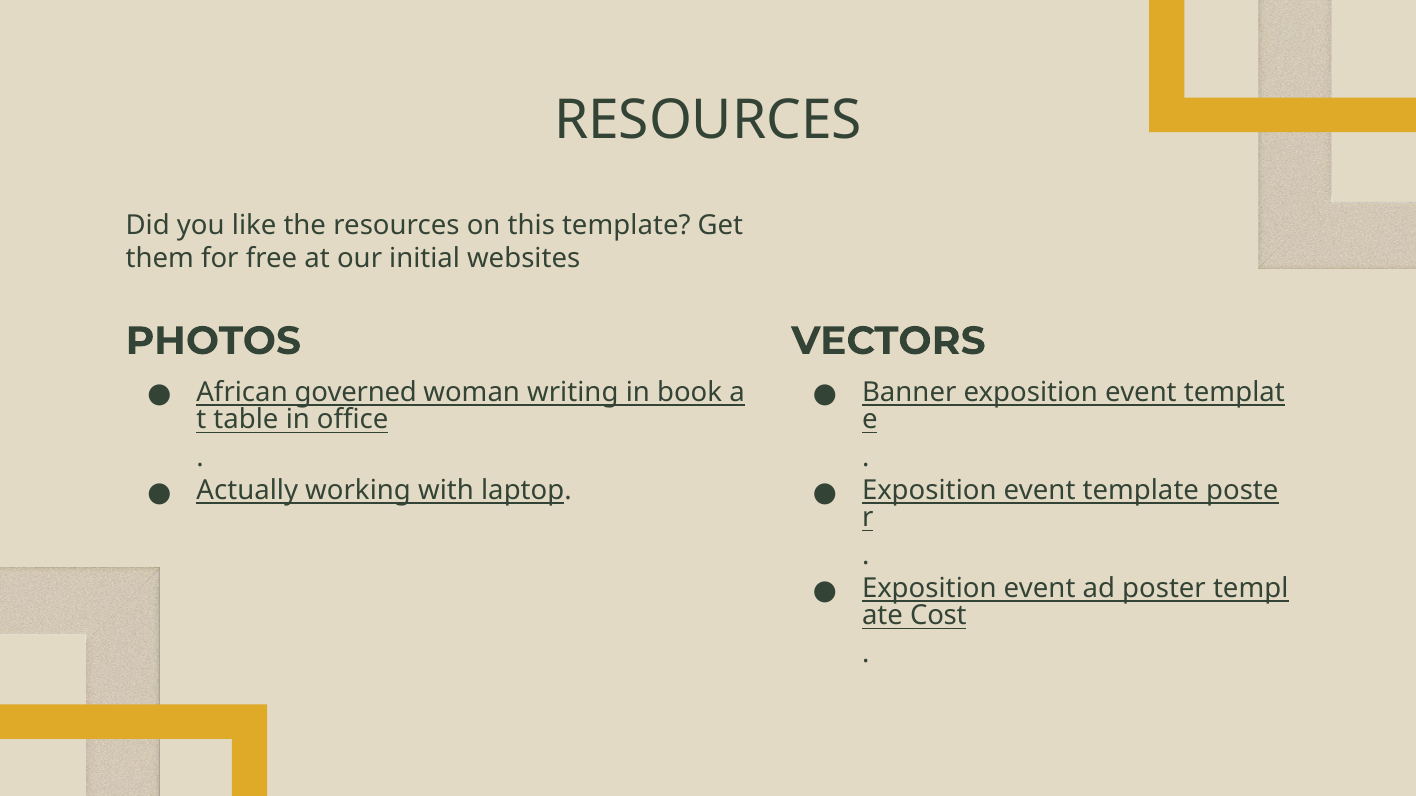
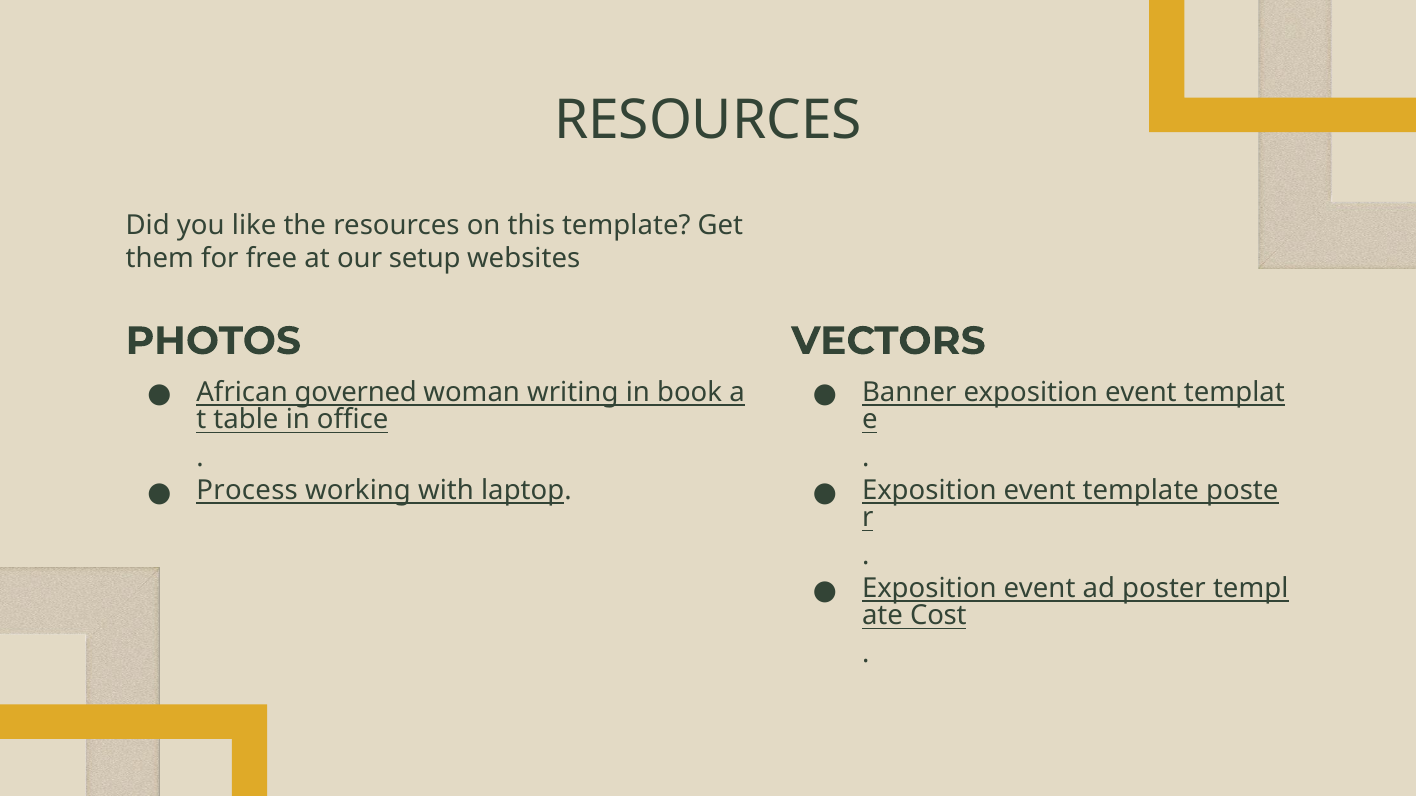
initial: initial -> setup (425, 258)
Actually: Actually -> Process (247, 490)
